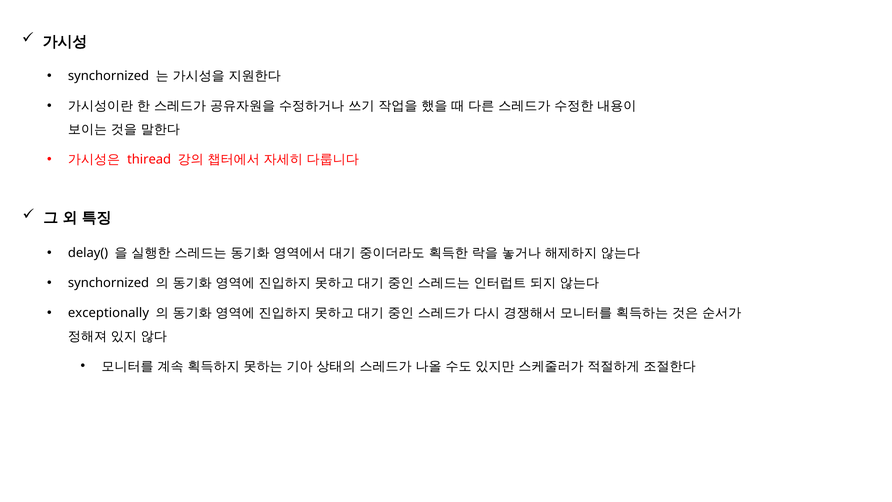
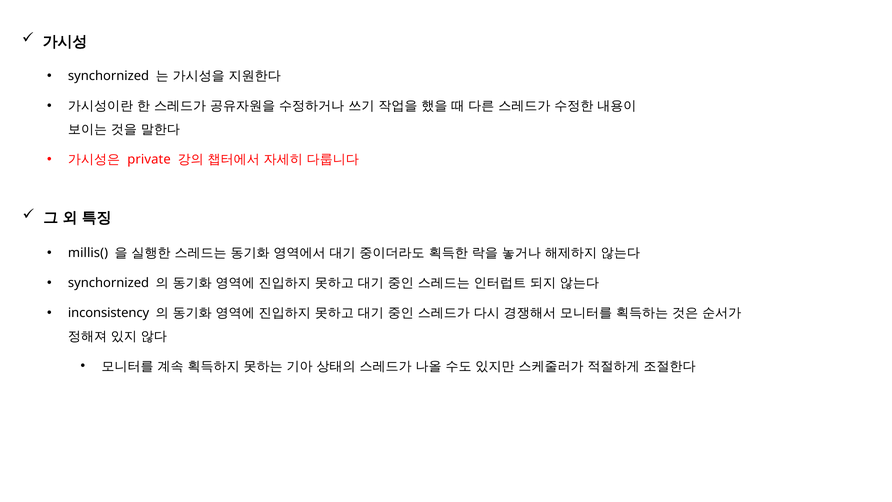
thiread: thiread -> private (149, 159)
delay(: delay( -> millis( (88, 253)
exceptionally: exceptionally -> inconsistency (109, 313)
